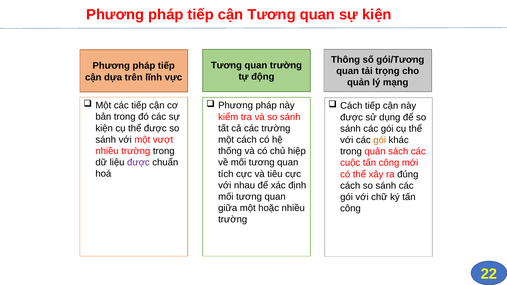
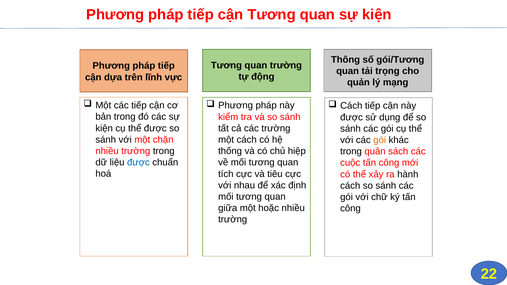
vượt: vượt -> chặn (163, 140)
được colour: purple -> blue (138, 163)
đúng: đúng -> hành (408, 174)
